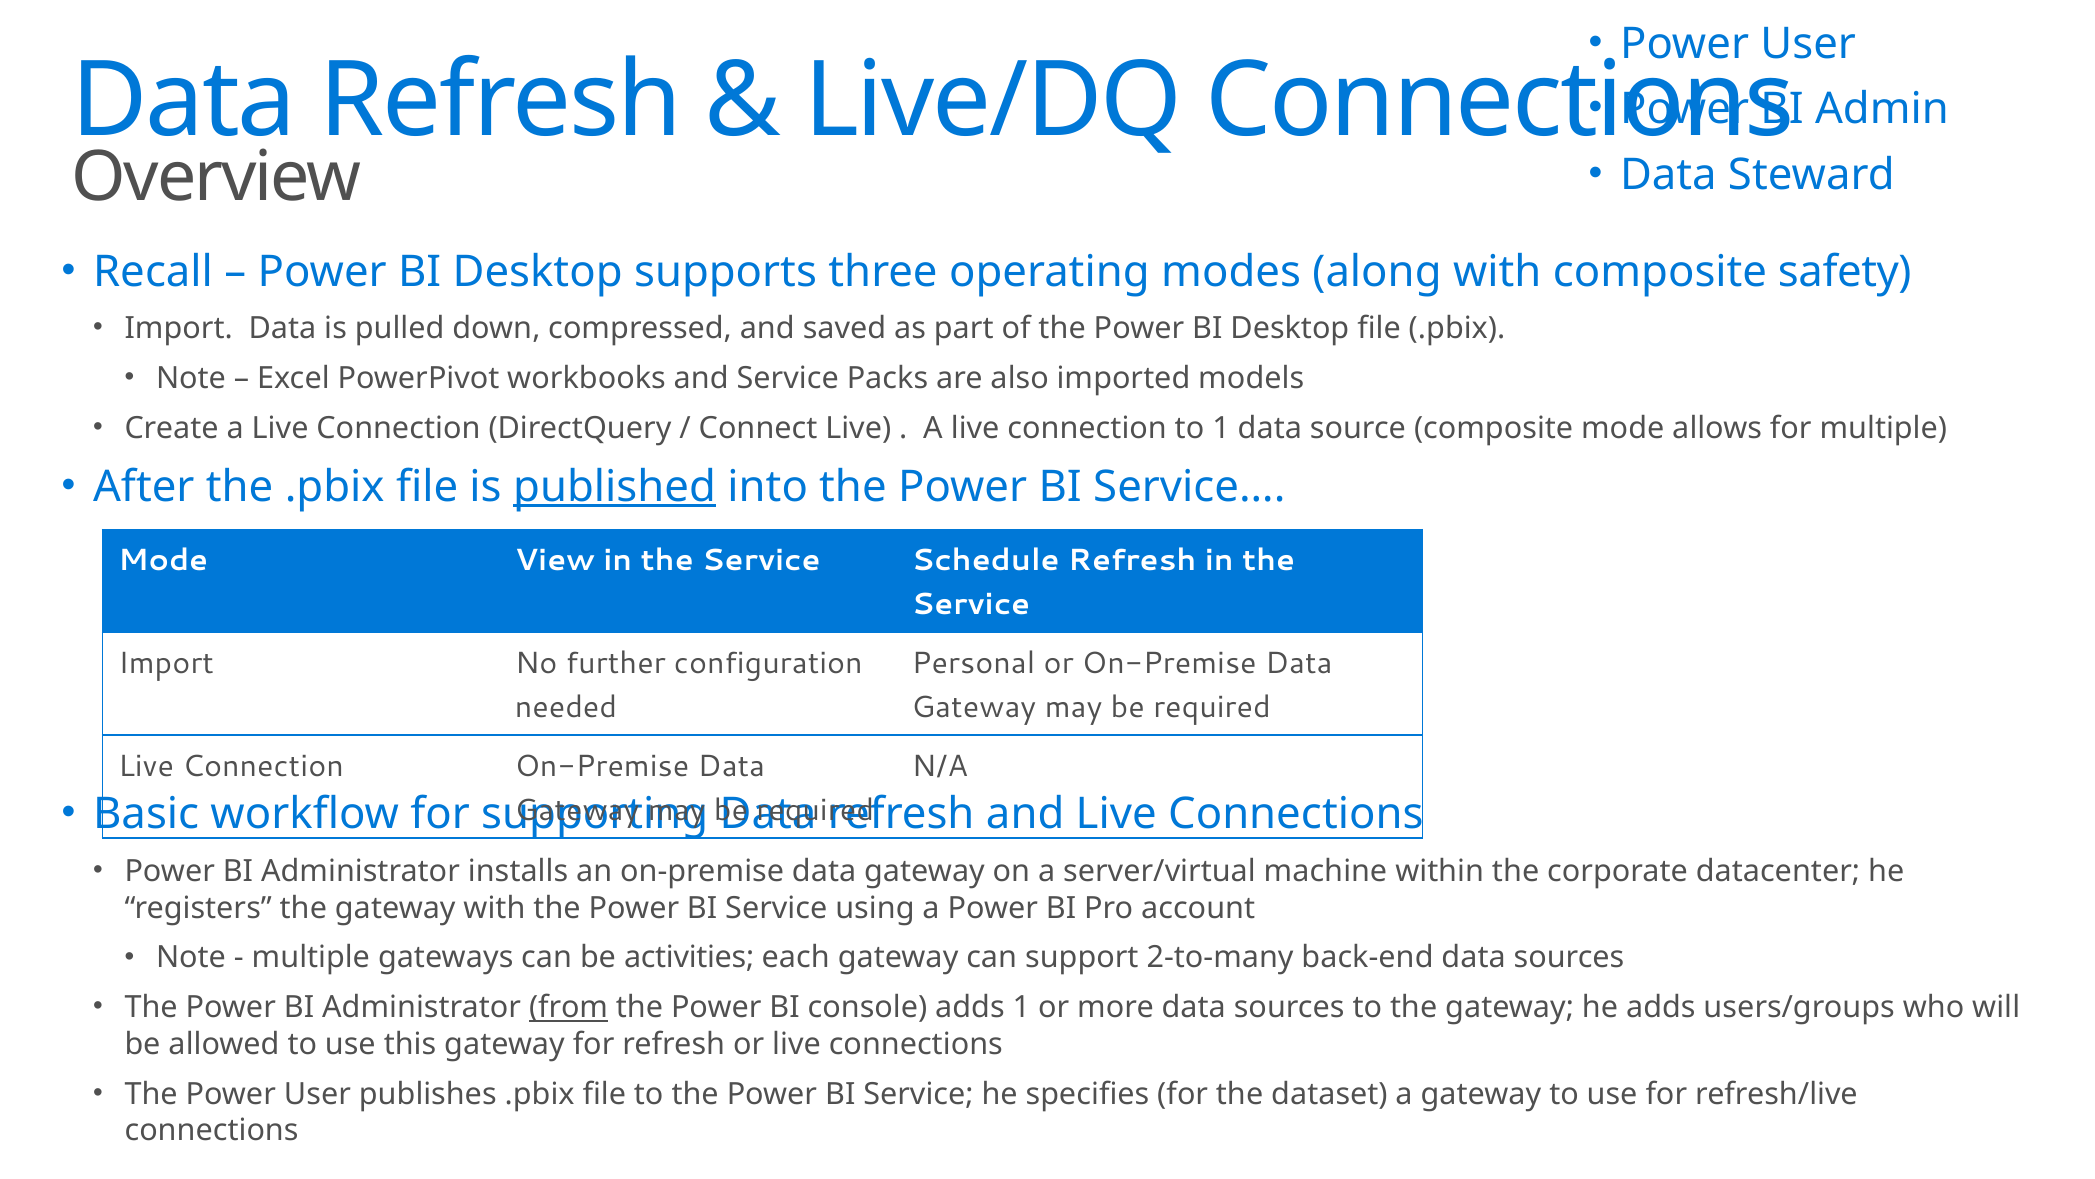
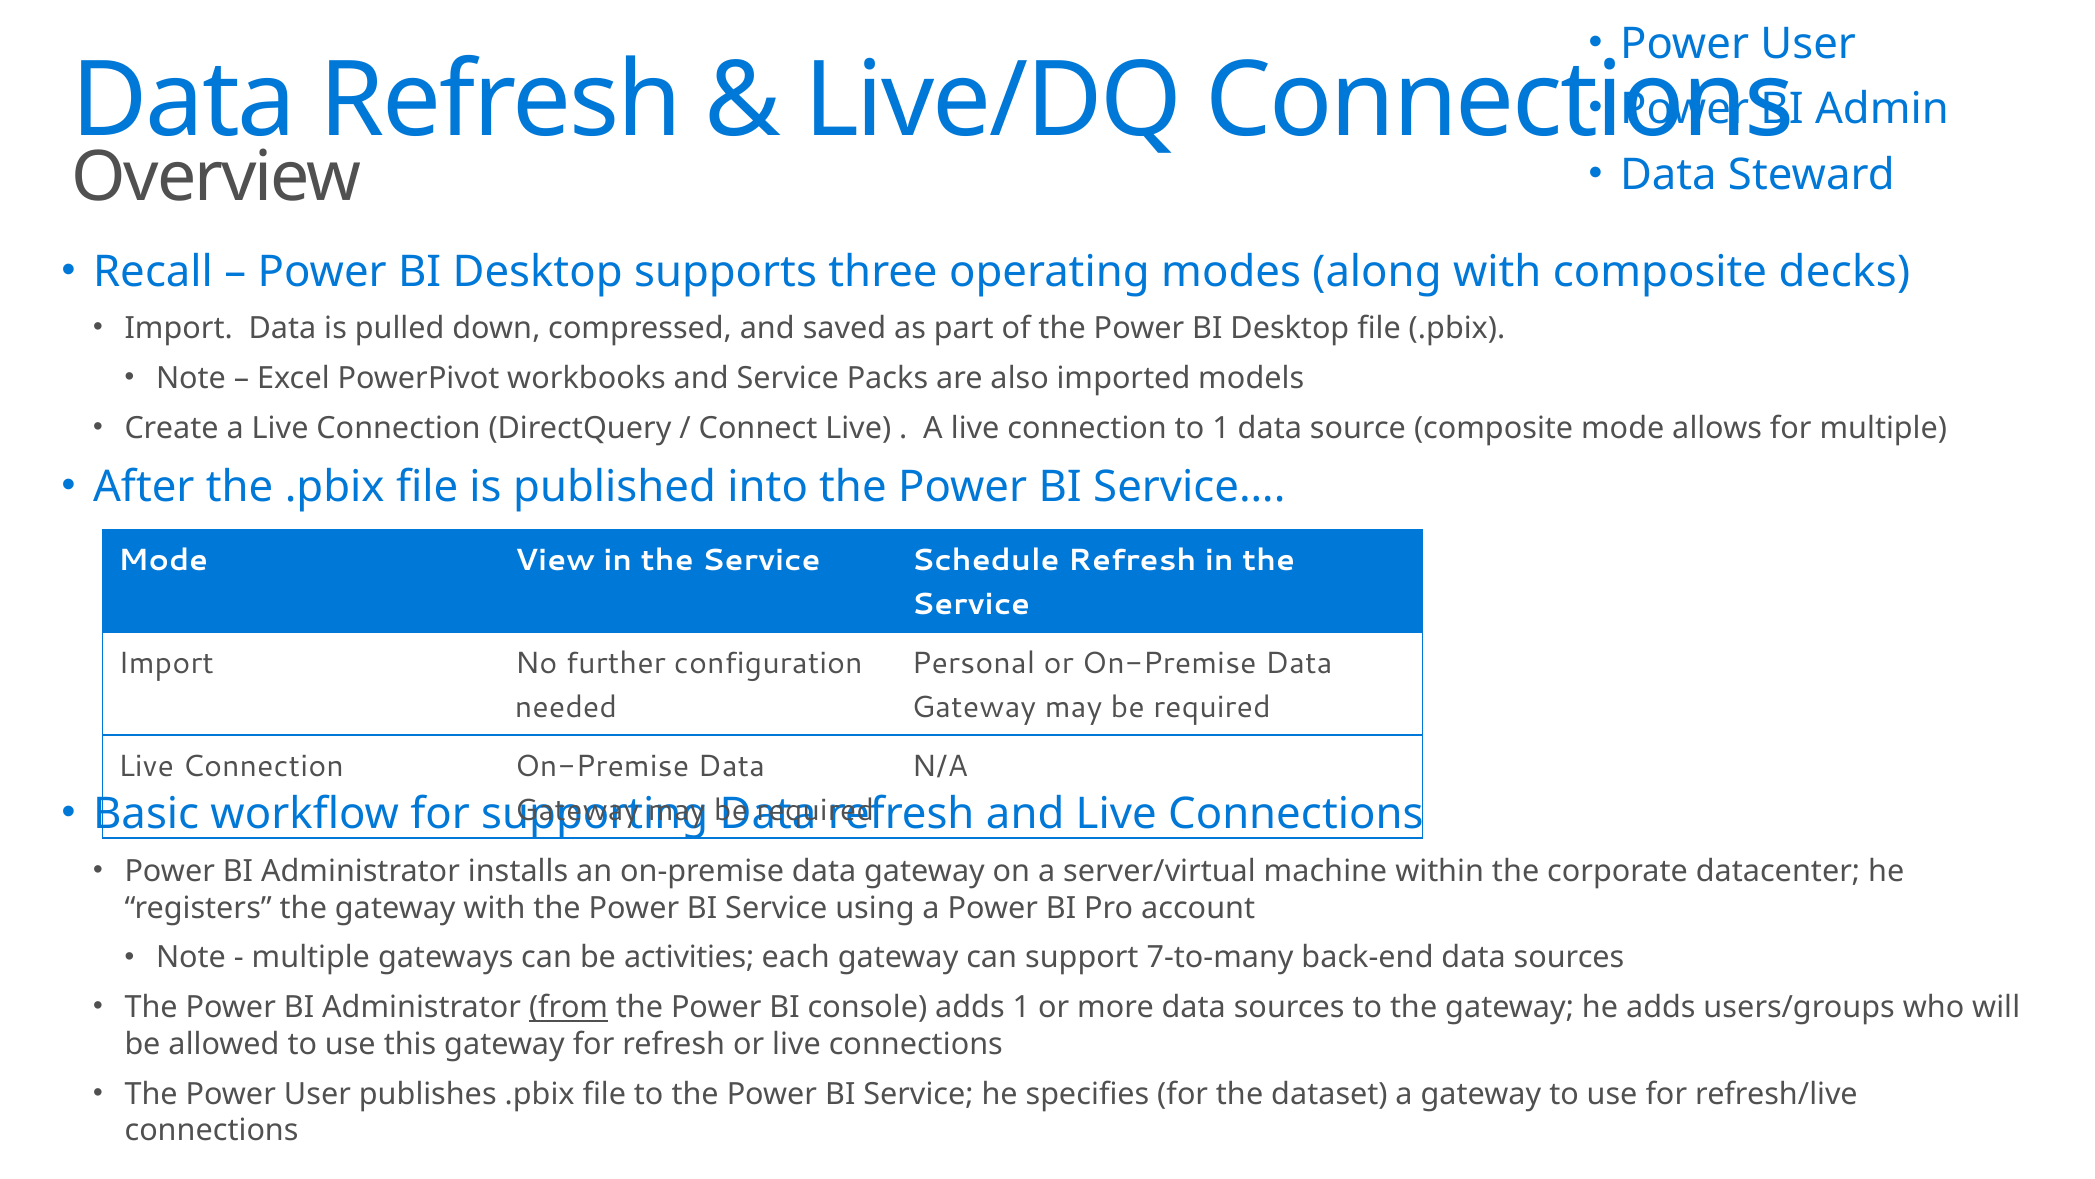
safety: safety -> decks (1844, 272)
published underline: present -> none (615, 487)
2-to-many: 2-to-many -> 7-to-many (1220, 957)
